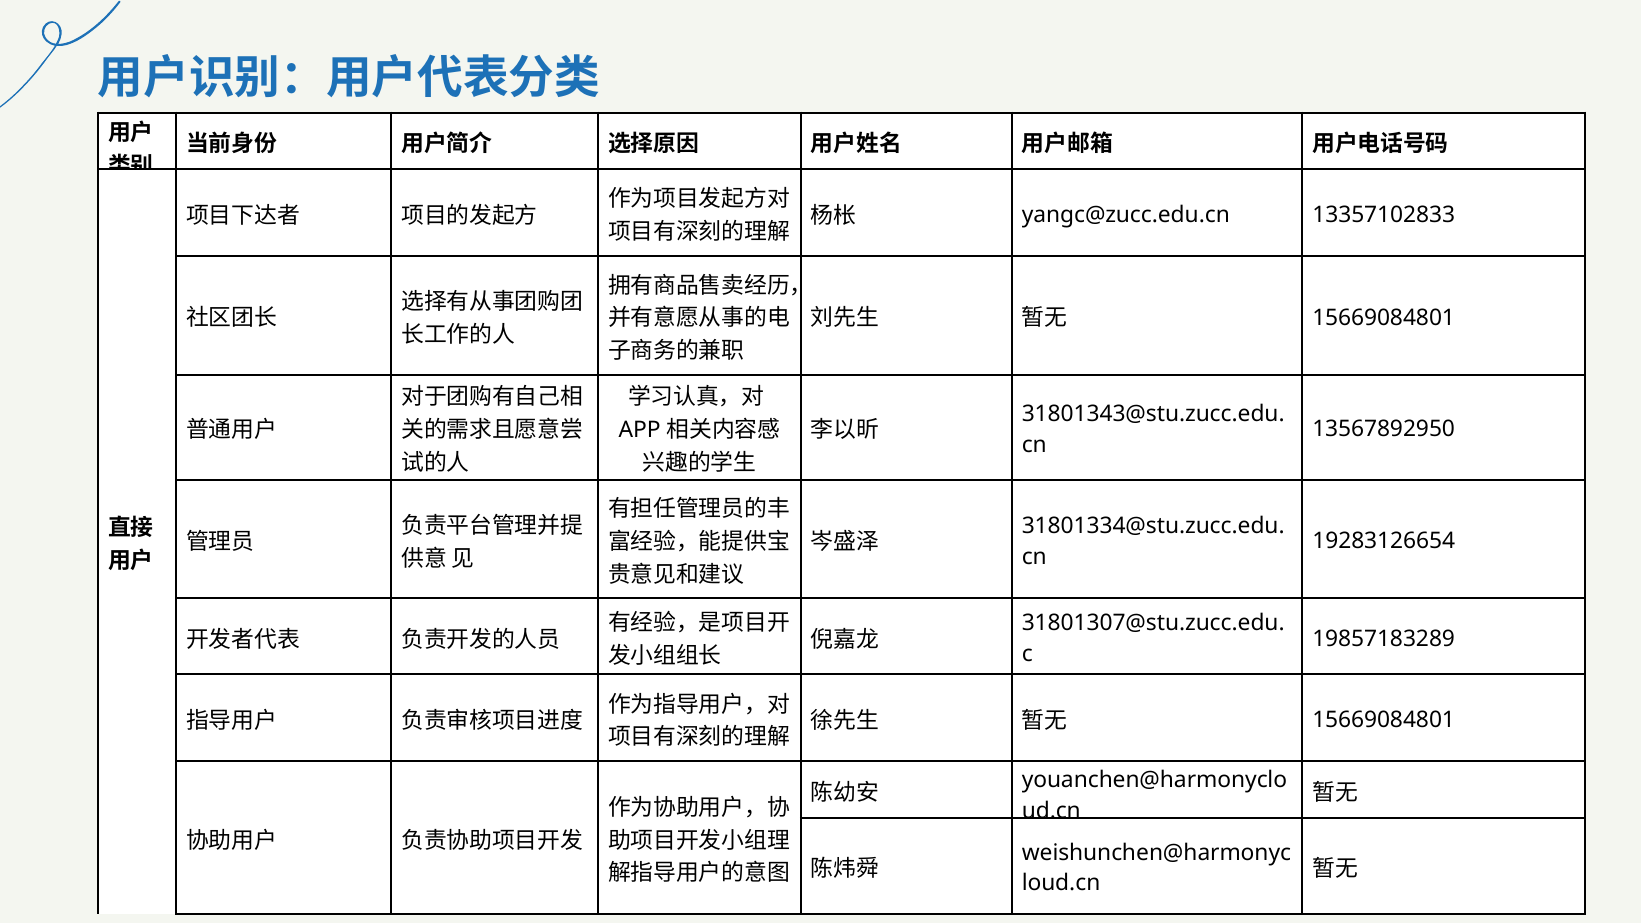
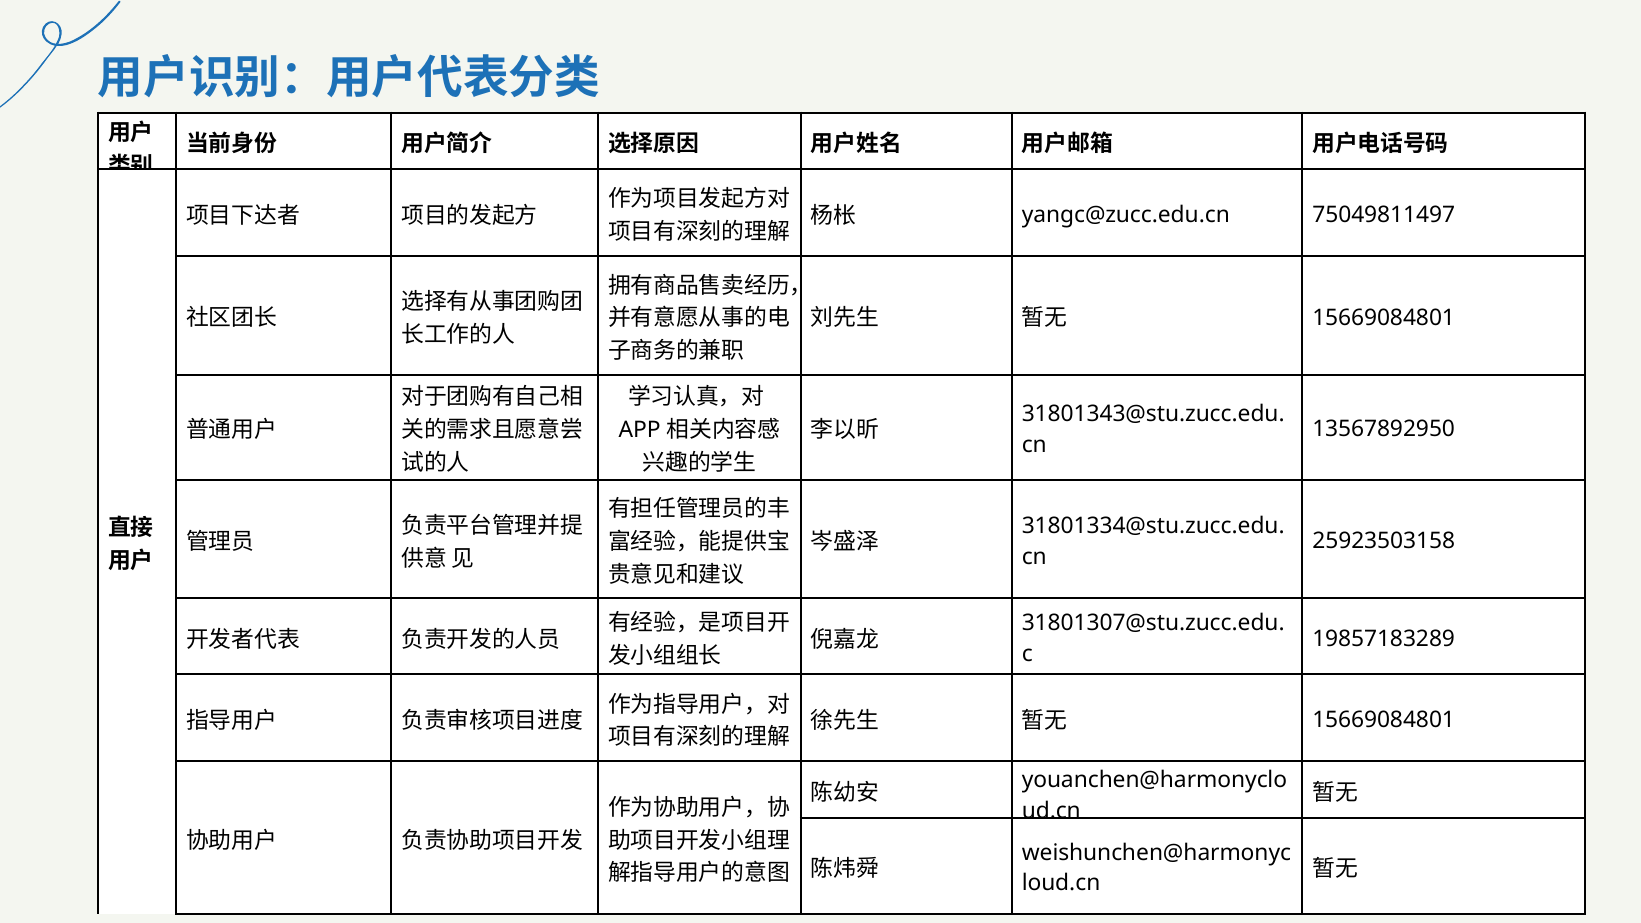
13357102833: 13357102833 -> 75049811497 (1384, 215)
19283126654: 19283126654 -> 25923503158 (1384, 541)
